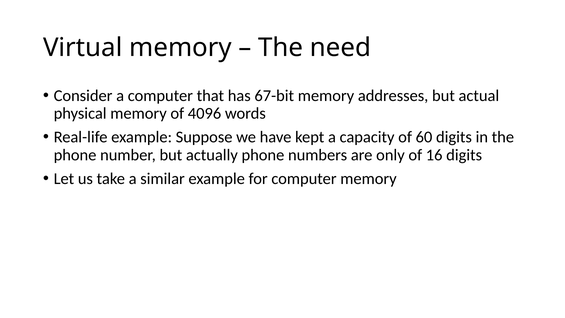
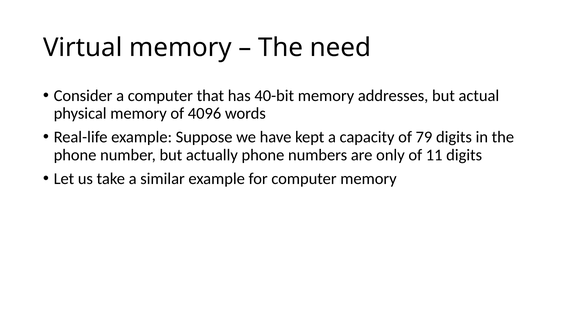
67-bit: 67-bit -> 40-bit (274, 96)
60: 60 -> 79 (424, 137)
16: 16 -> 11 (434, 155)
